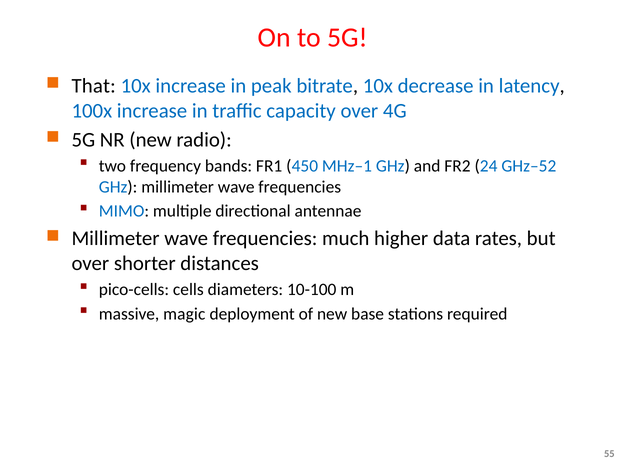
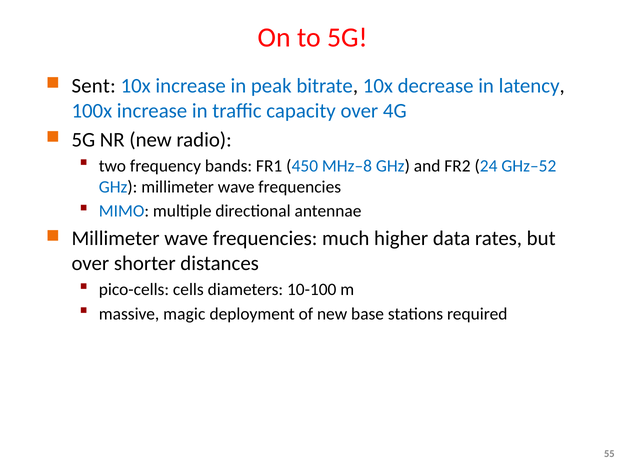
That: That -> Sent (94, 86)
MHz–1: MHz–1 -> MHz–8 (347, 166)
